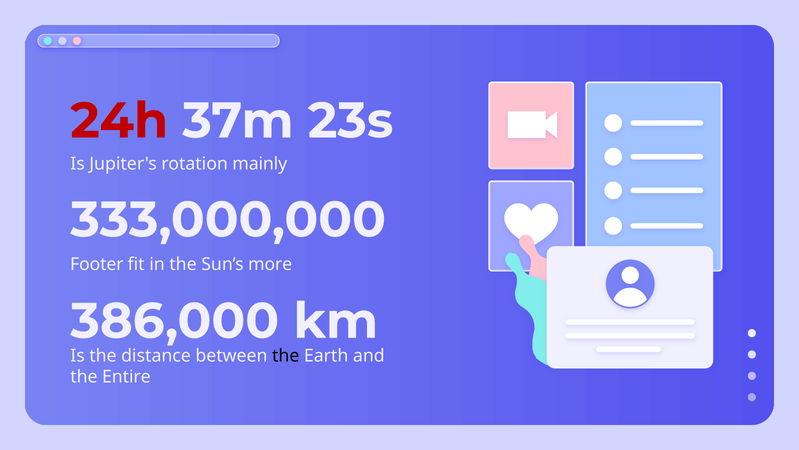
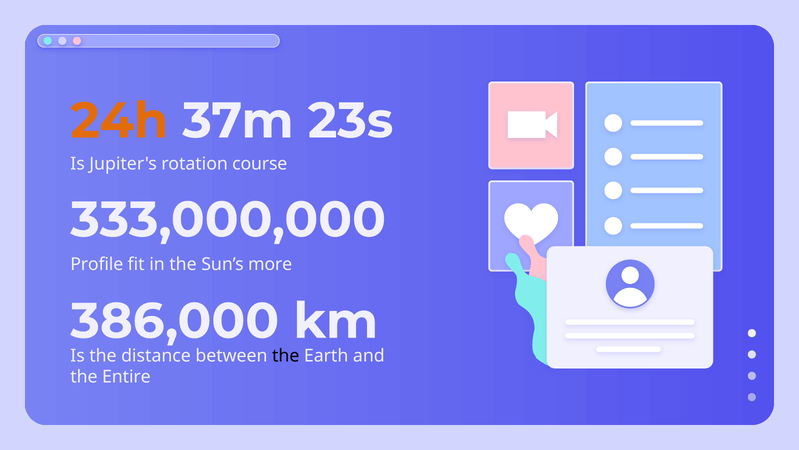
24h colour: red -> orange (119, 121)
mainly: mainly -> course (260, 164)
Footer: Footer -> Profile (97, 264)
